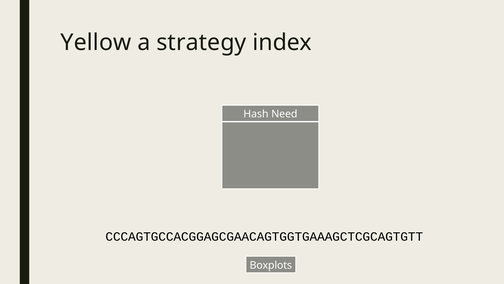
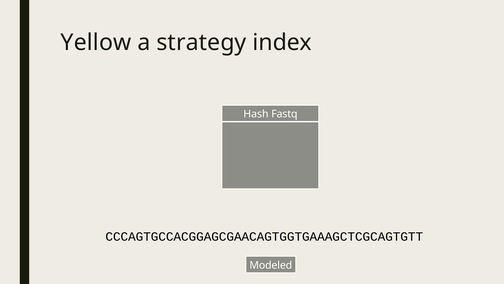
Need: Need -> Fastq (284, 114)
Boxplots: Boxplots -> Modeled (271, 265)
